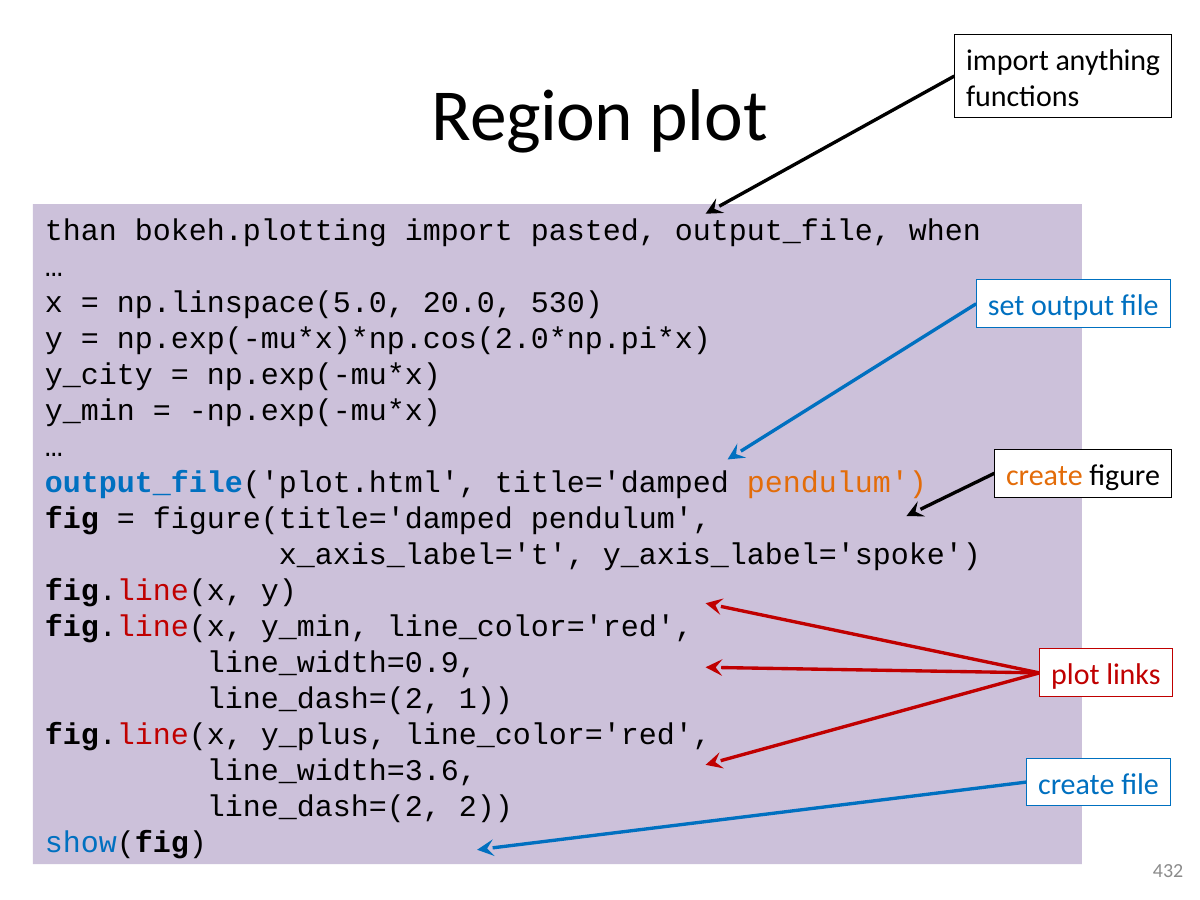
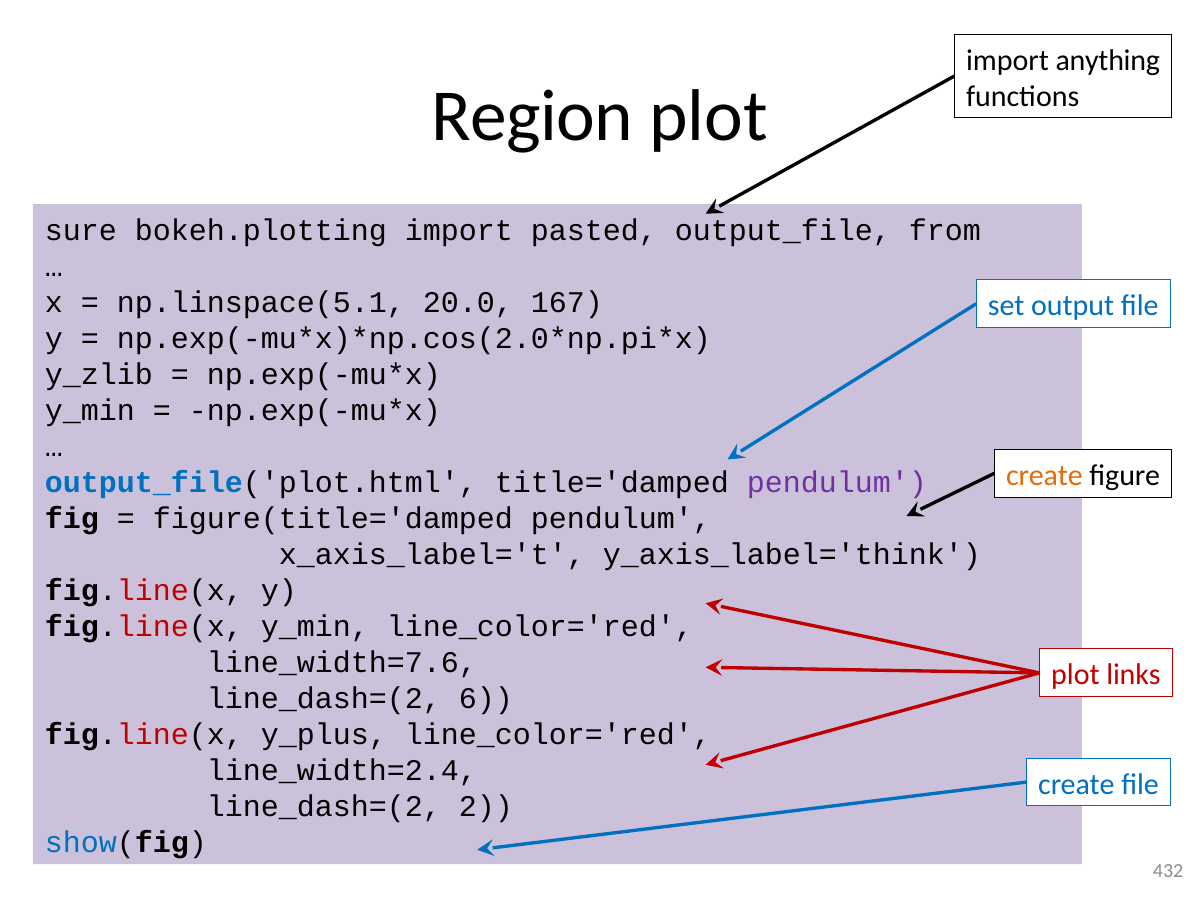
than: than -> sure (81, 230)
when: when -> from (945, 230)
np.linspace(5.0: np.linspace(5.0 -> np.linspace(5.1 (261, 302)
530: 530 -> 167 (567, 302)
y_city: y_city -> y_zlib (99, 374)
pendulum colour: orange -> purple (837, 482)
y_axis_label='spoke: y_axis_label='spoke -> y_axis_label='think (792, 554)
line_width=0.9: line_width=0.9 -> line_width=7.6 (342, 662)
1: 1 -> 6 (486, 698)
line_width=3.6: line_width=3.6 -> line_width=2.4 (342, 770)
